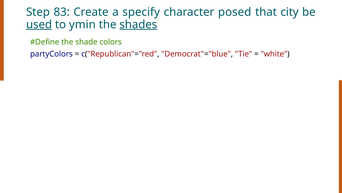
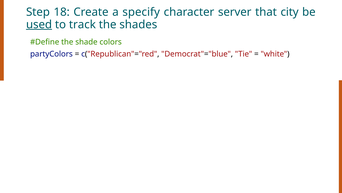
83: 83 -> 18 (62, 12)
posed: posed -> server (235, 12)
ymin: ymin -> track (82, 24)
shades underline: present -> none (138, 24)
